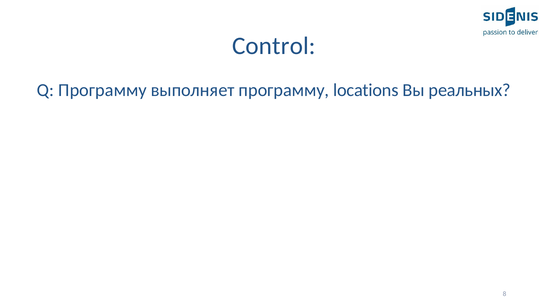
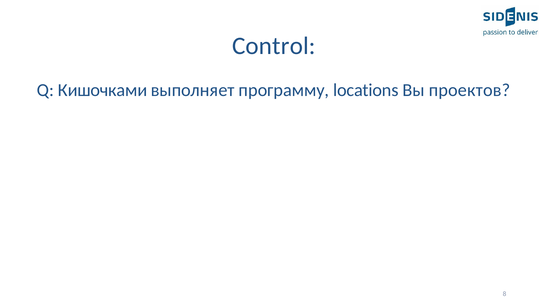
Q Программу: Программу -> Кишочками (103, 90)
реальных: реальных -> проектов (470, 90)
